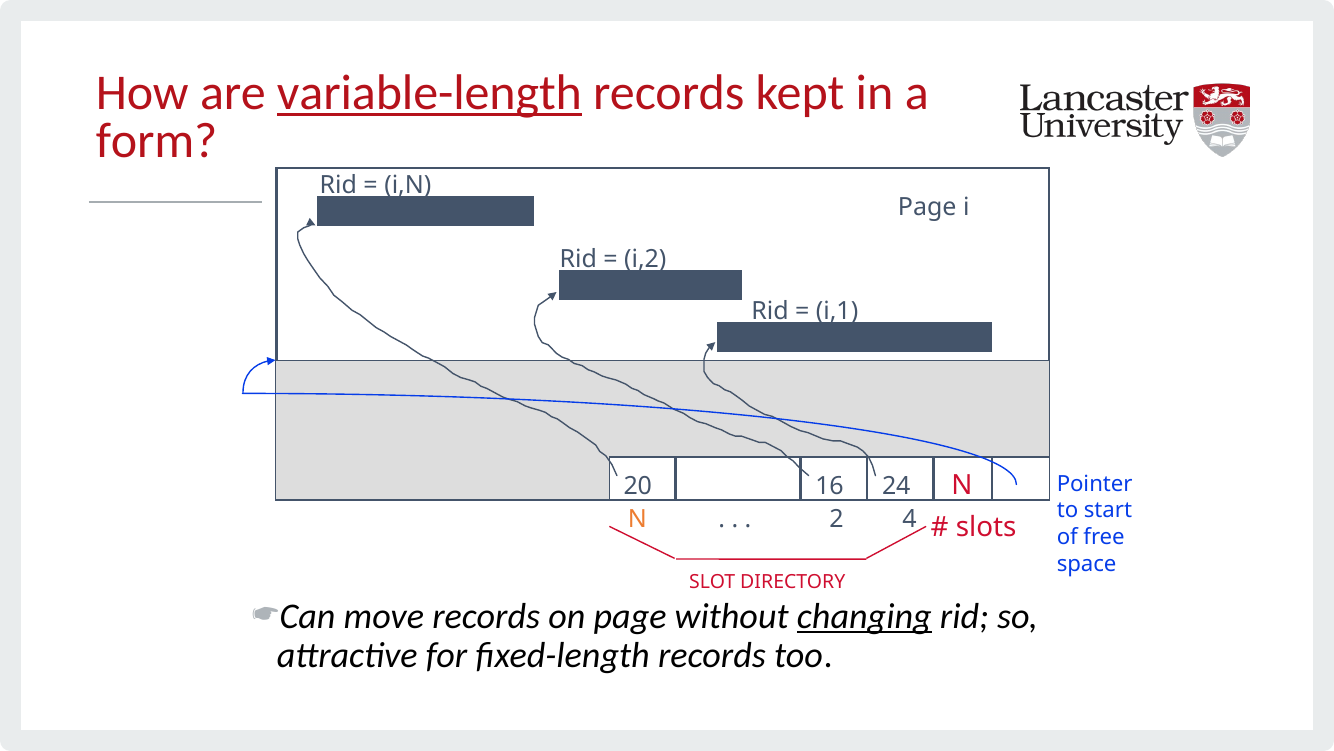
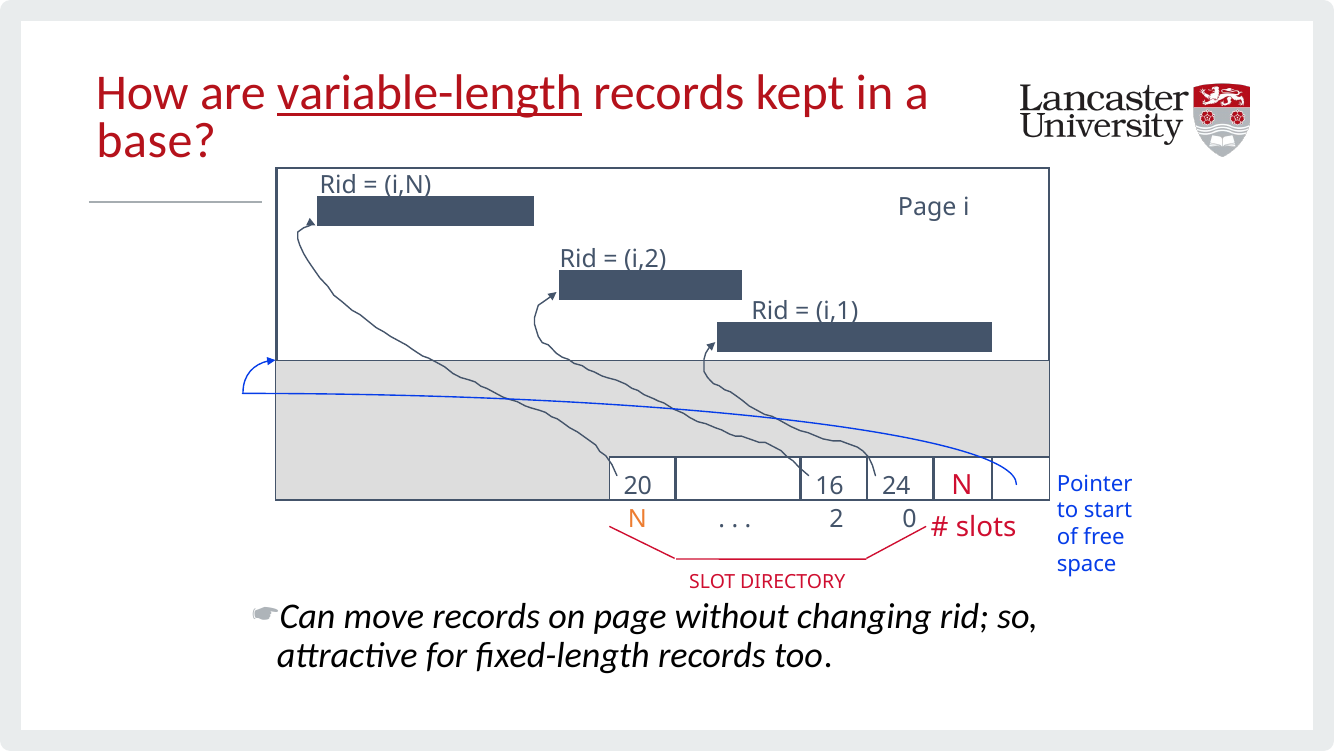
form: form -> base (156, 141)
4: 4 -> 0 (909, 519)
changing underline: present -> none (864, 616)
